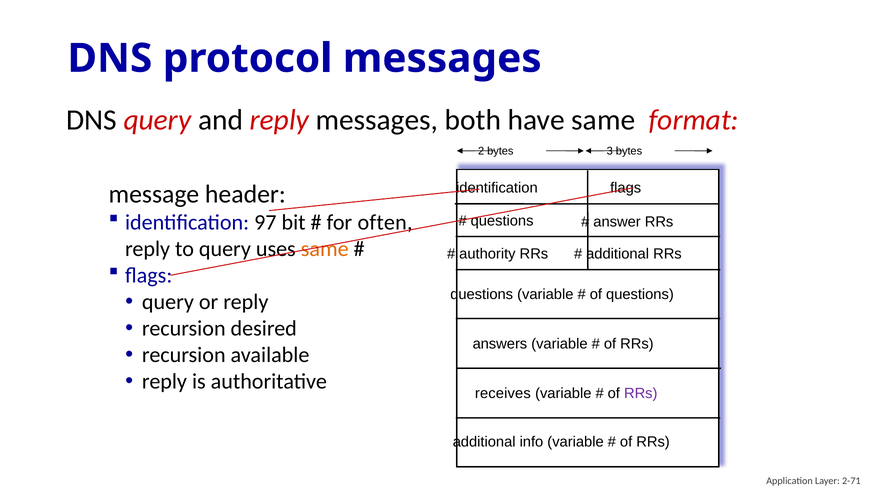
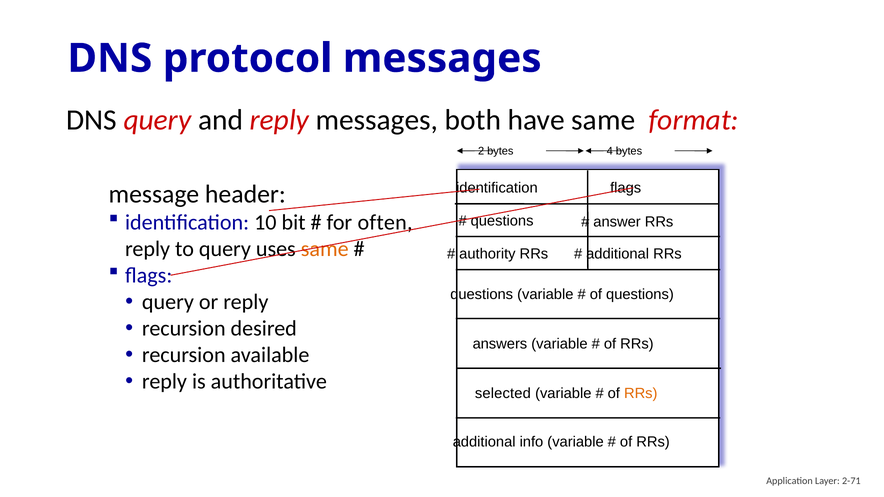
3: 3 -> 4 (610, 151)
97: 97 -> 10 (265, 223)
receives: receives -> selected (503, 394)
RRs colour: purple -> orange (641, 394)
